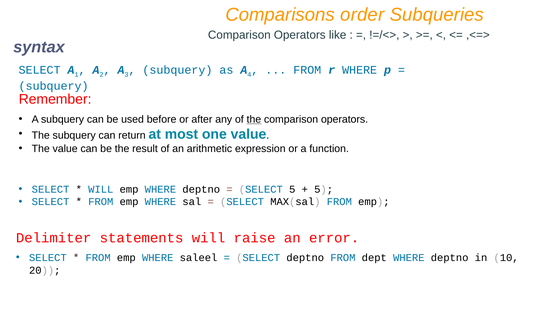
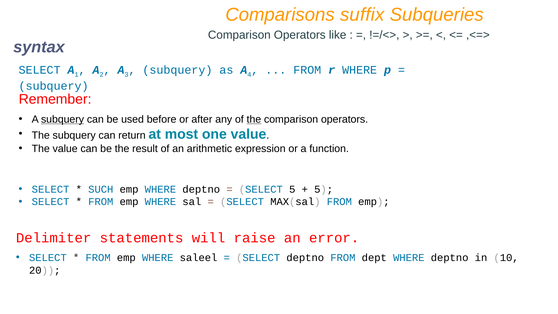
order: order -> suffix (362, 15)
subquery underline: none -> present (63, 119)
WILL: WILL -> SUCH (101, 189)
